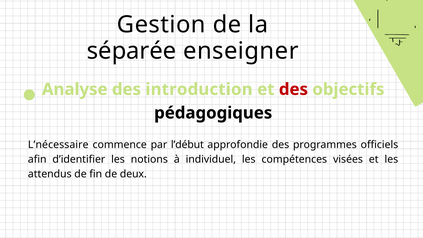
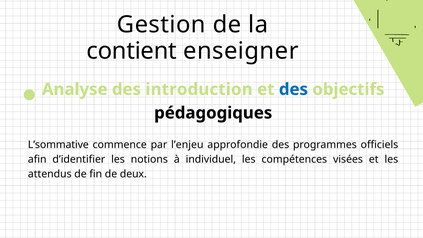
séparée: séparée -> contient (132, 51)
des colour: red -> blue (293, 89)
L’nécessaire: L’nécessaire -> L’sommative (58, 145)
l’début: l’début -> l’enjeu (187, 145)
